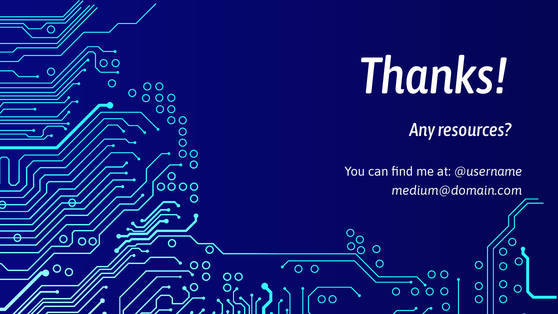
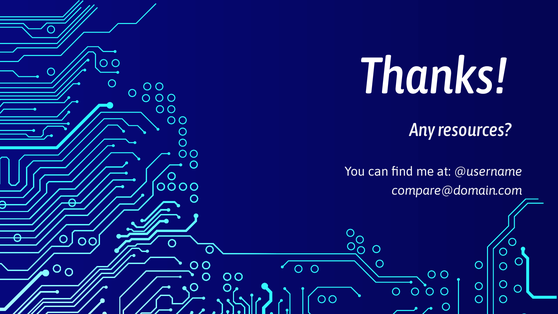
medium@domain.com: medium@domain.com -> compare@domain.com (457, 191)
